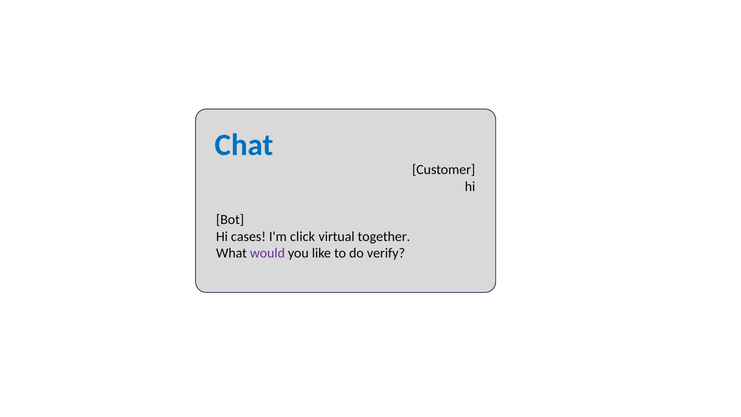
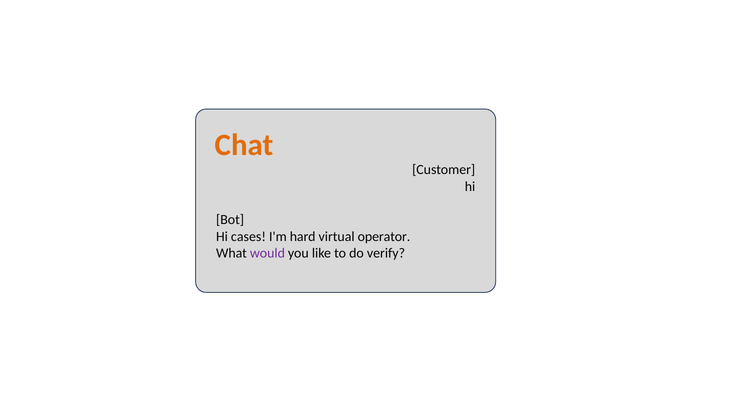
Chat colour: blue -> orange (244, 145)
click: click -> hard (303, 236)
together: together -> operator (384, 236)
